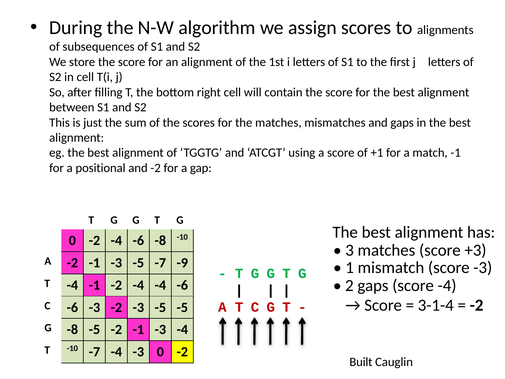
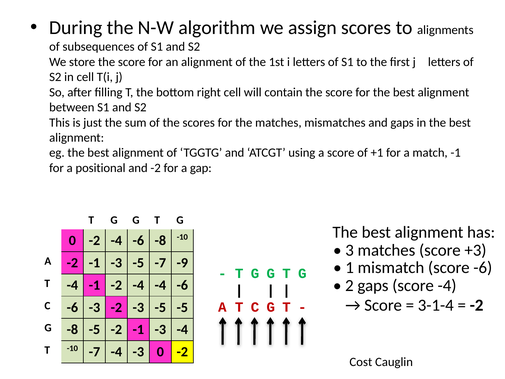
score -3: -3 -> -6 (483, 268)
Built: Built -> Cost (361, 362)
